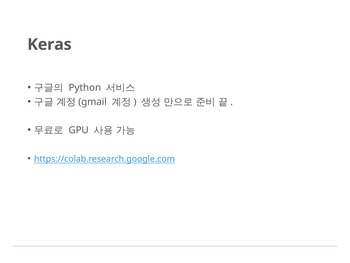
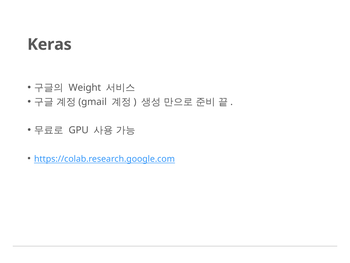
Python: Python -> Weight (85, 87)
